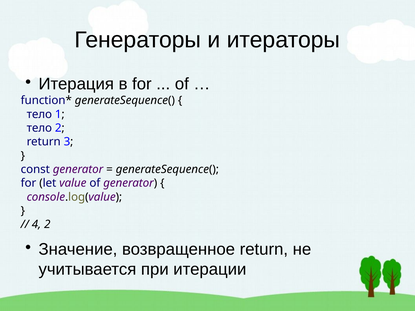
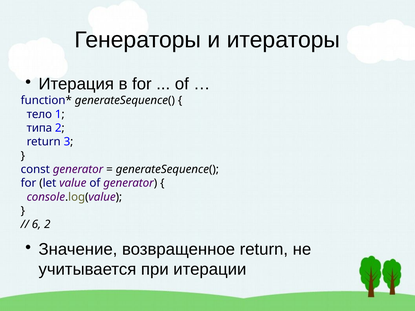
тело: тело -> типа (39, 128)
4: 4 -> 6 (36, 225)
